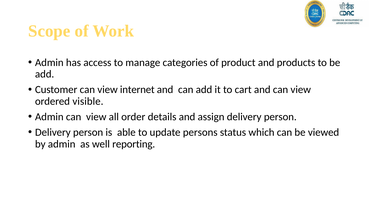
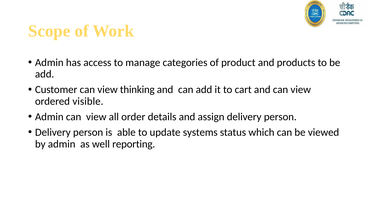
internet: internet -> thinking (137, 89)
persons: persons -> systems (200, 132)
